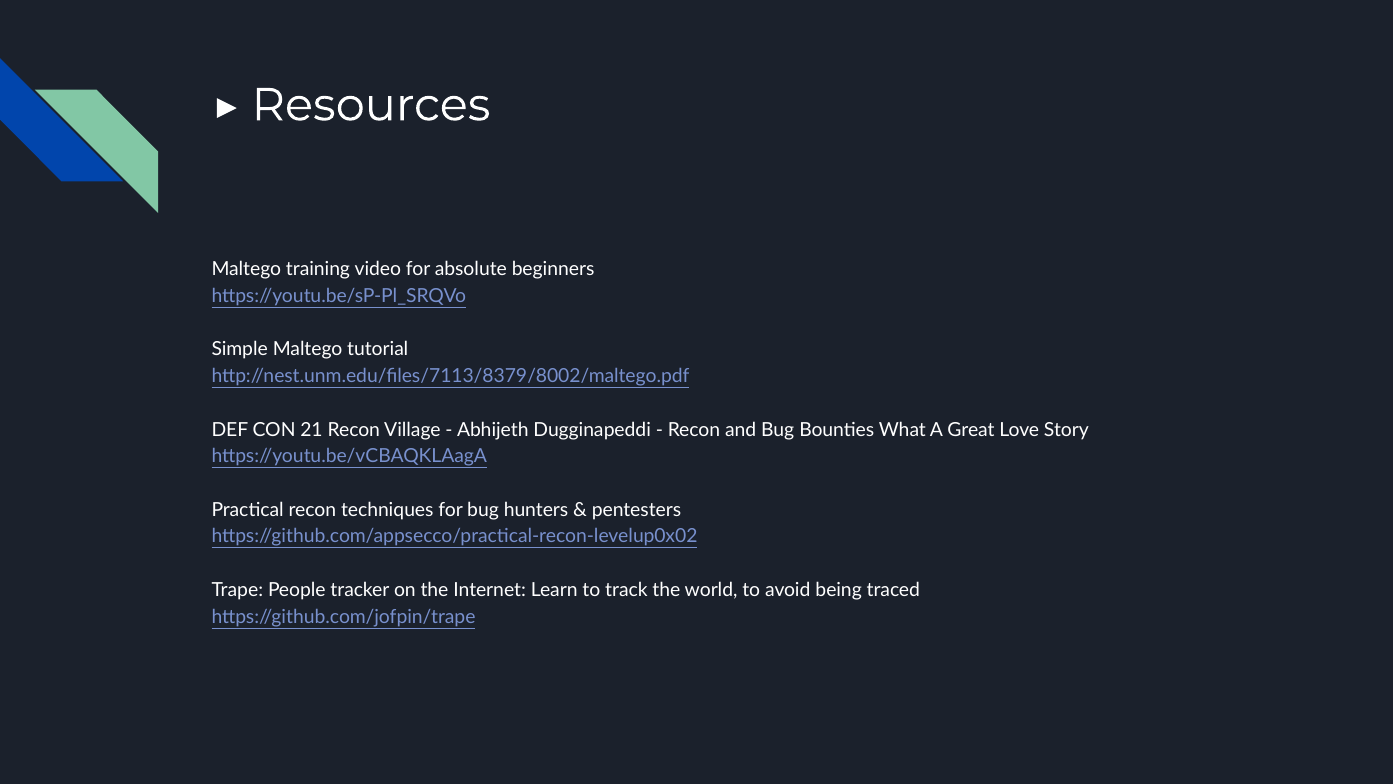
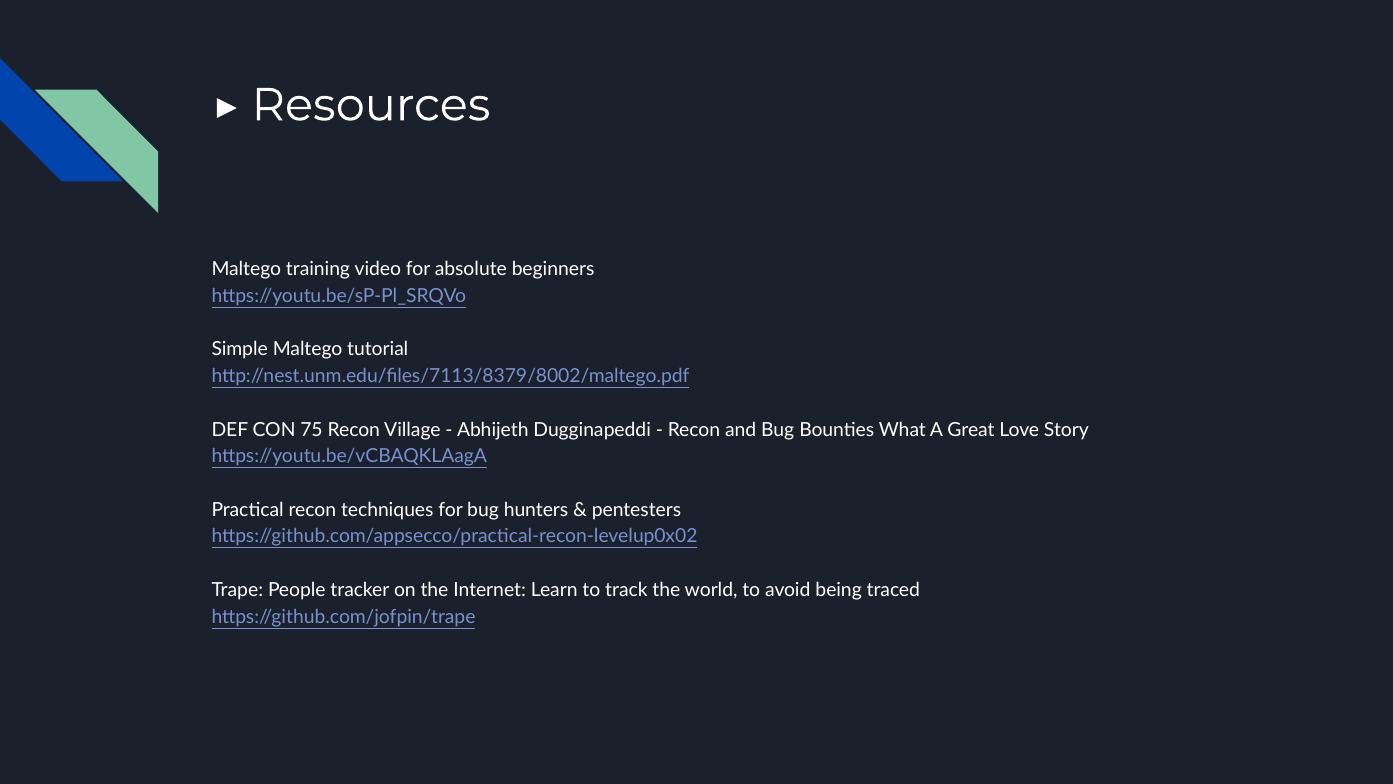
21: 21 -> 75 (311, 429)
